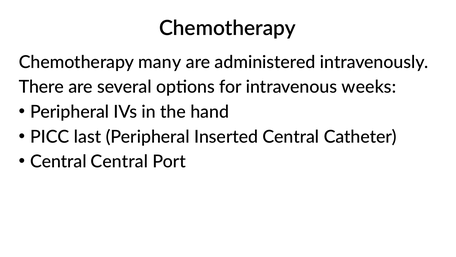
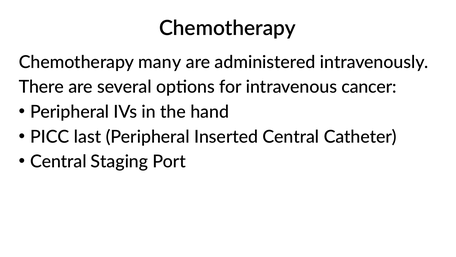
weeks: weeks -> cancer (369, 87)
Central Central: Central -> Staging (119, 161)
